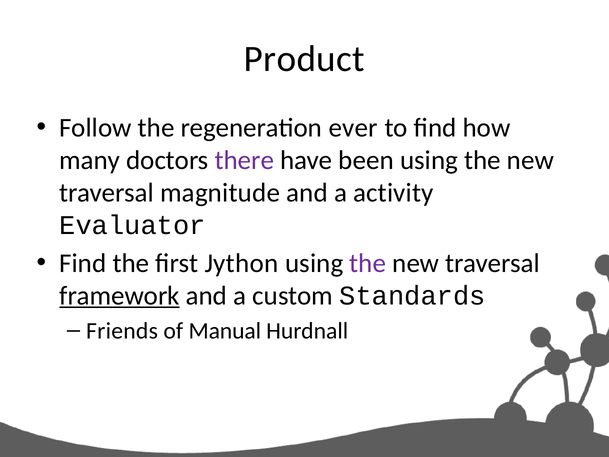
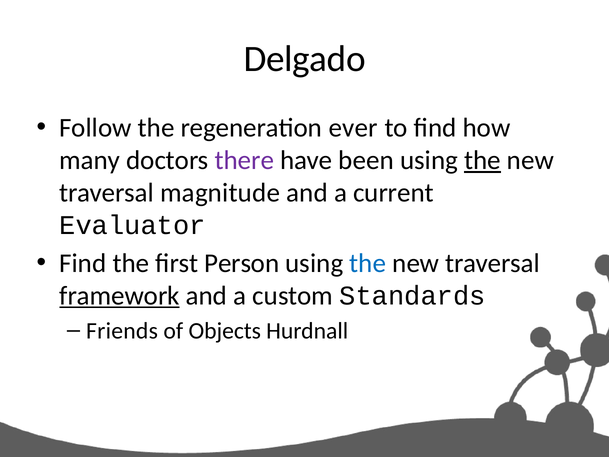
Product: Product -> Delgado (305, 59)
the underline: none -> present (482, 160)
activity: activity -> current (393, 193)
Jython: Jython -> Person (242, 263)
the colour: purple -> blue (368, 263)
Manual: Manual -> Objects (225, 331)
